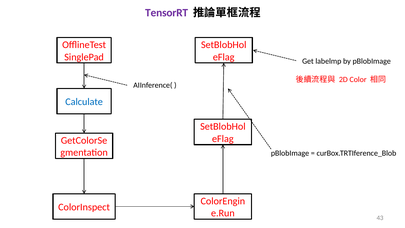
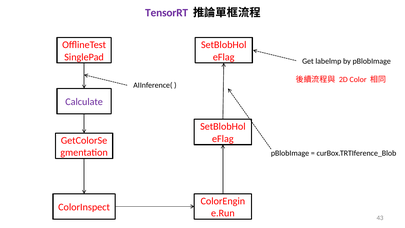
Calculate colour: blue -> purple (84, 102)
